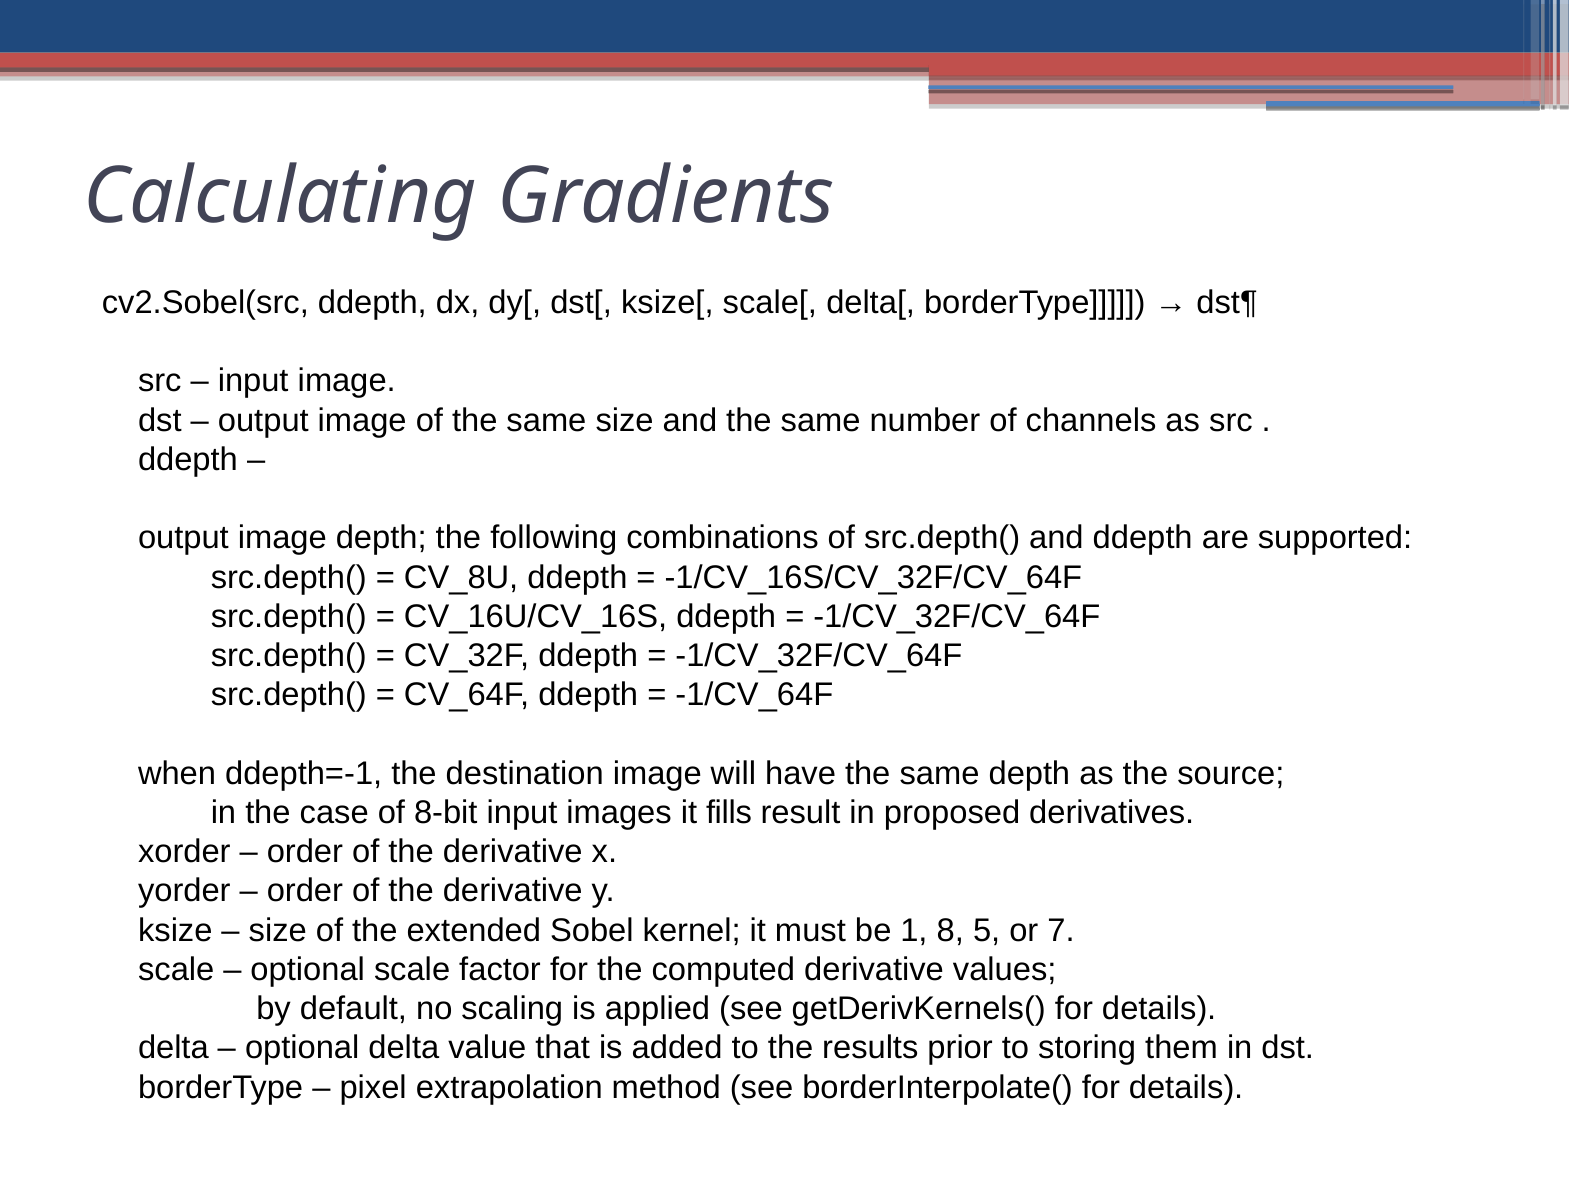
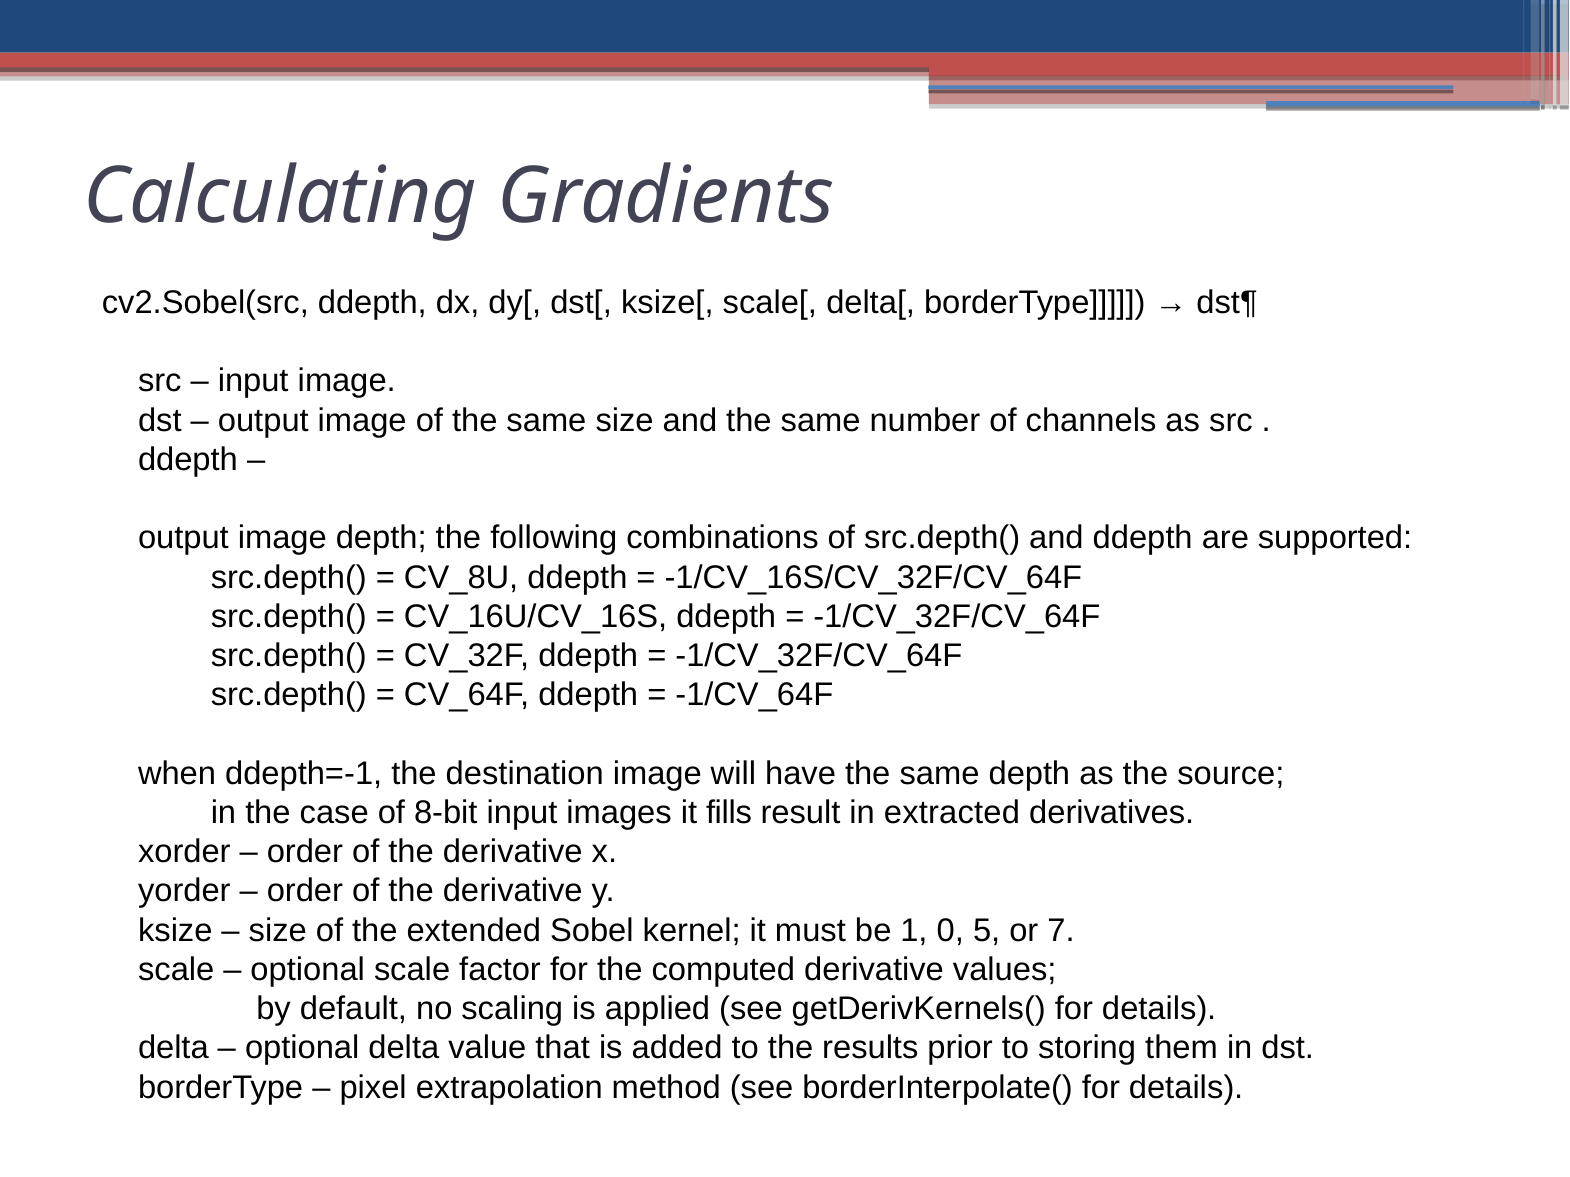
proposed: proposed -> extracted (952, 813)
8: 8 -> 0 (950, 931)
